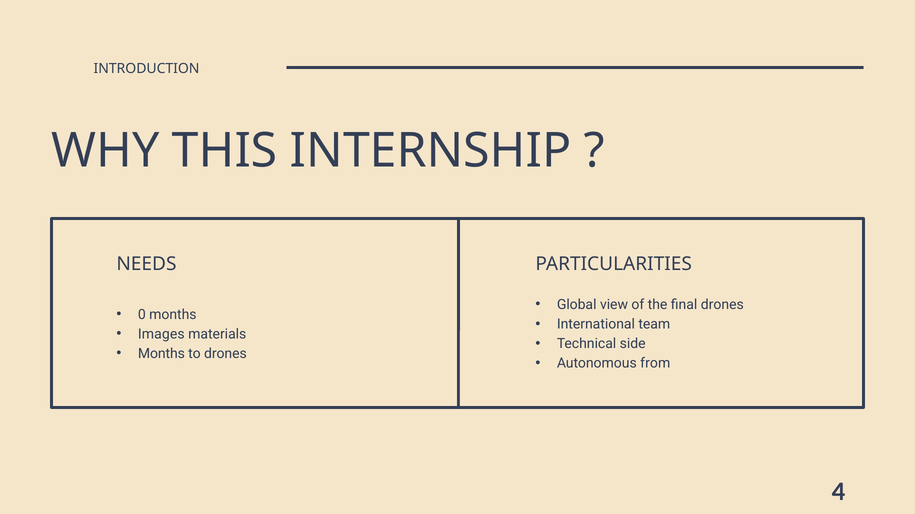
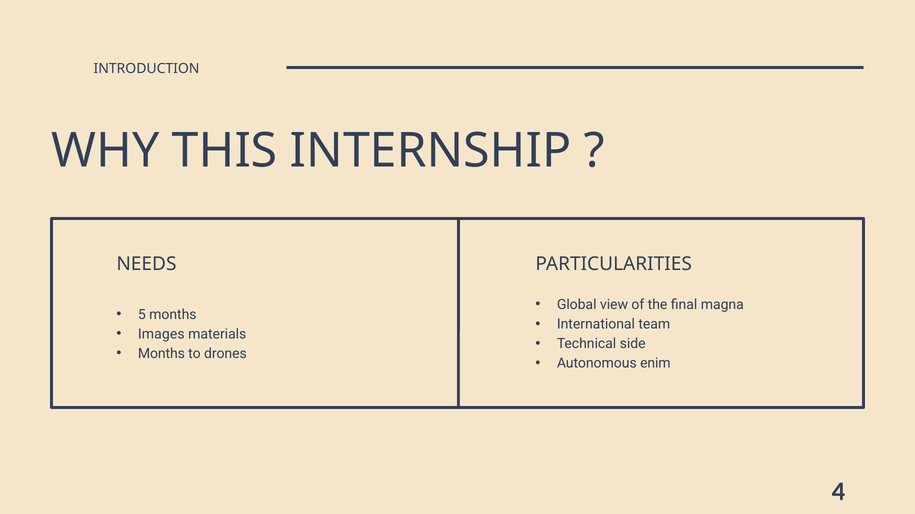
final drones: drones -> magna (722, 305)
0: 0 -> 5 (142, 315)
from: from -> enim (655, 364)
